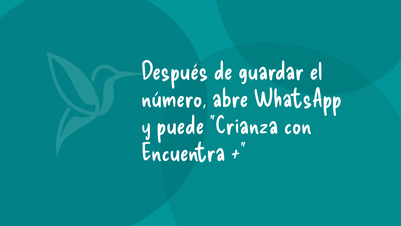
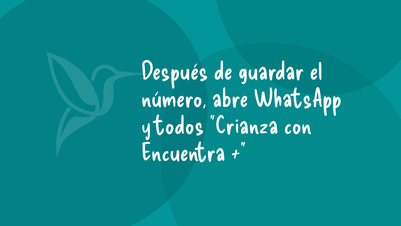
puede: puede -> todos (180, 126)
